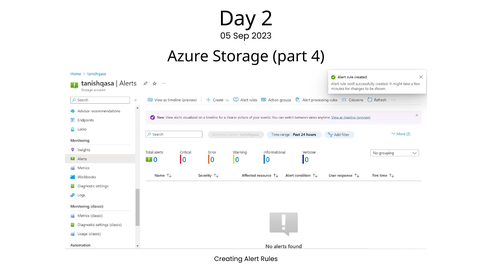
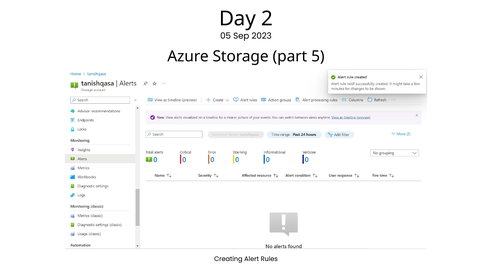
4: 4 -> 5 (318, 56)
